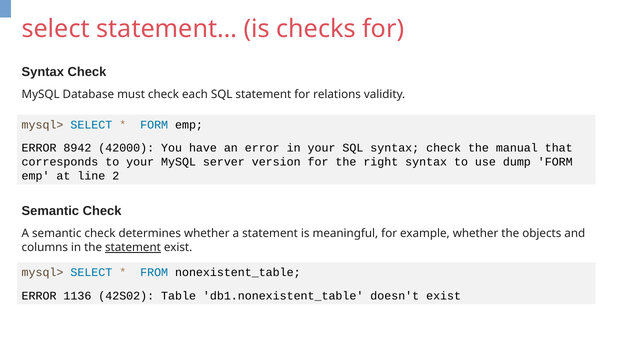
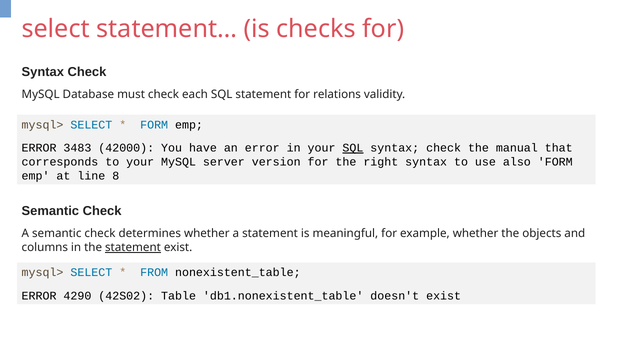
8942: 8942 -> 3483 (77, 148)
SQL underline: none -> present (353, 148)
dump: dump -> also (517, 162)
2: 2 -> 8 (116, 176)
1136: 1136 -> 4290 (77, 296)
